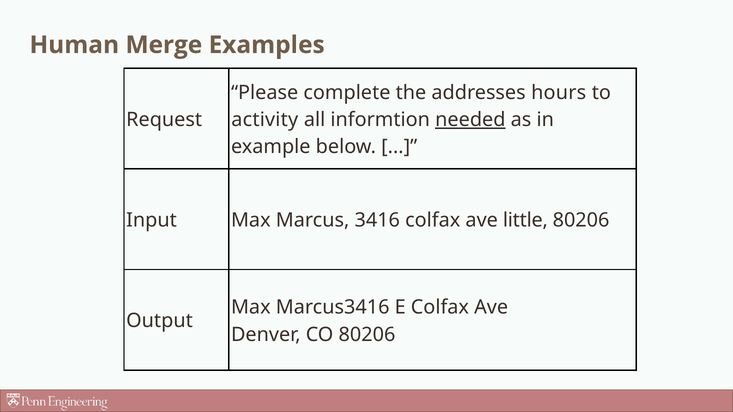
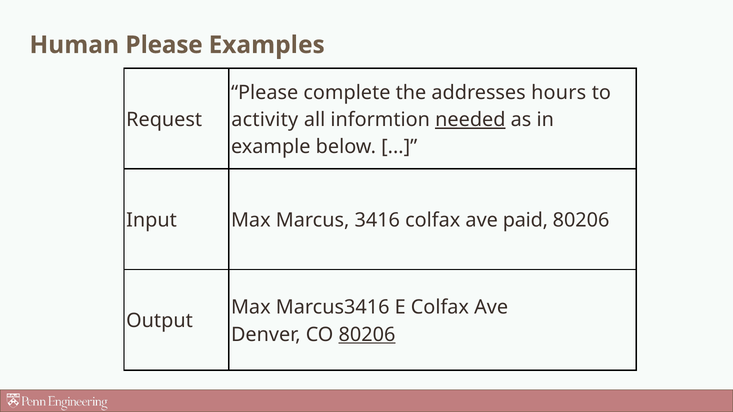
Human Merge: Merge -> Please (164, 45)
little: little -> paid (525, 221)
80206 underline: none -> present (367, 335)
